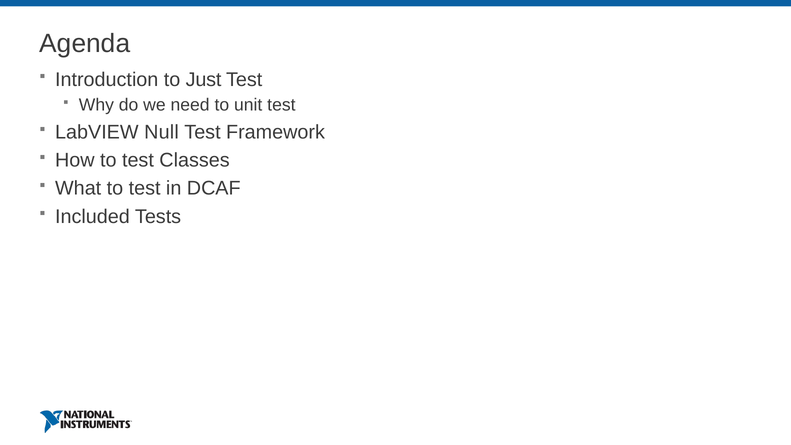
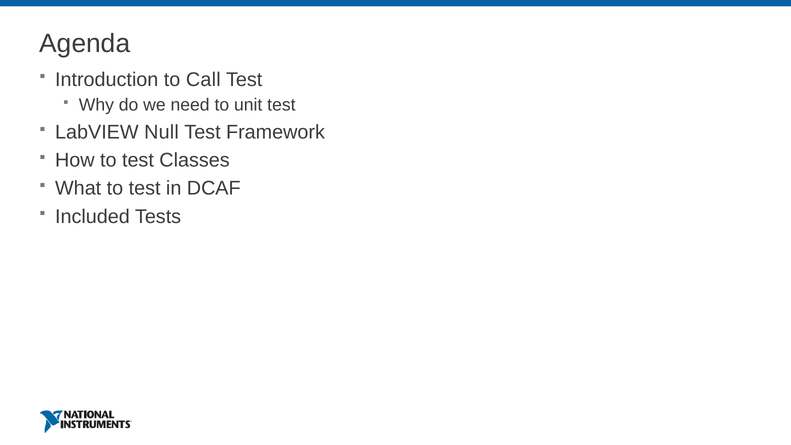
Just: Just -> Call (203, 79)
